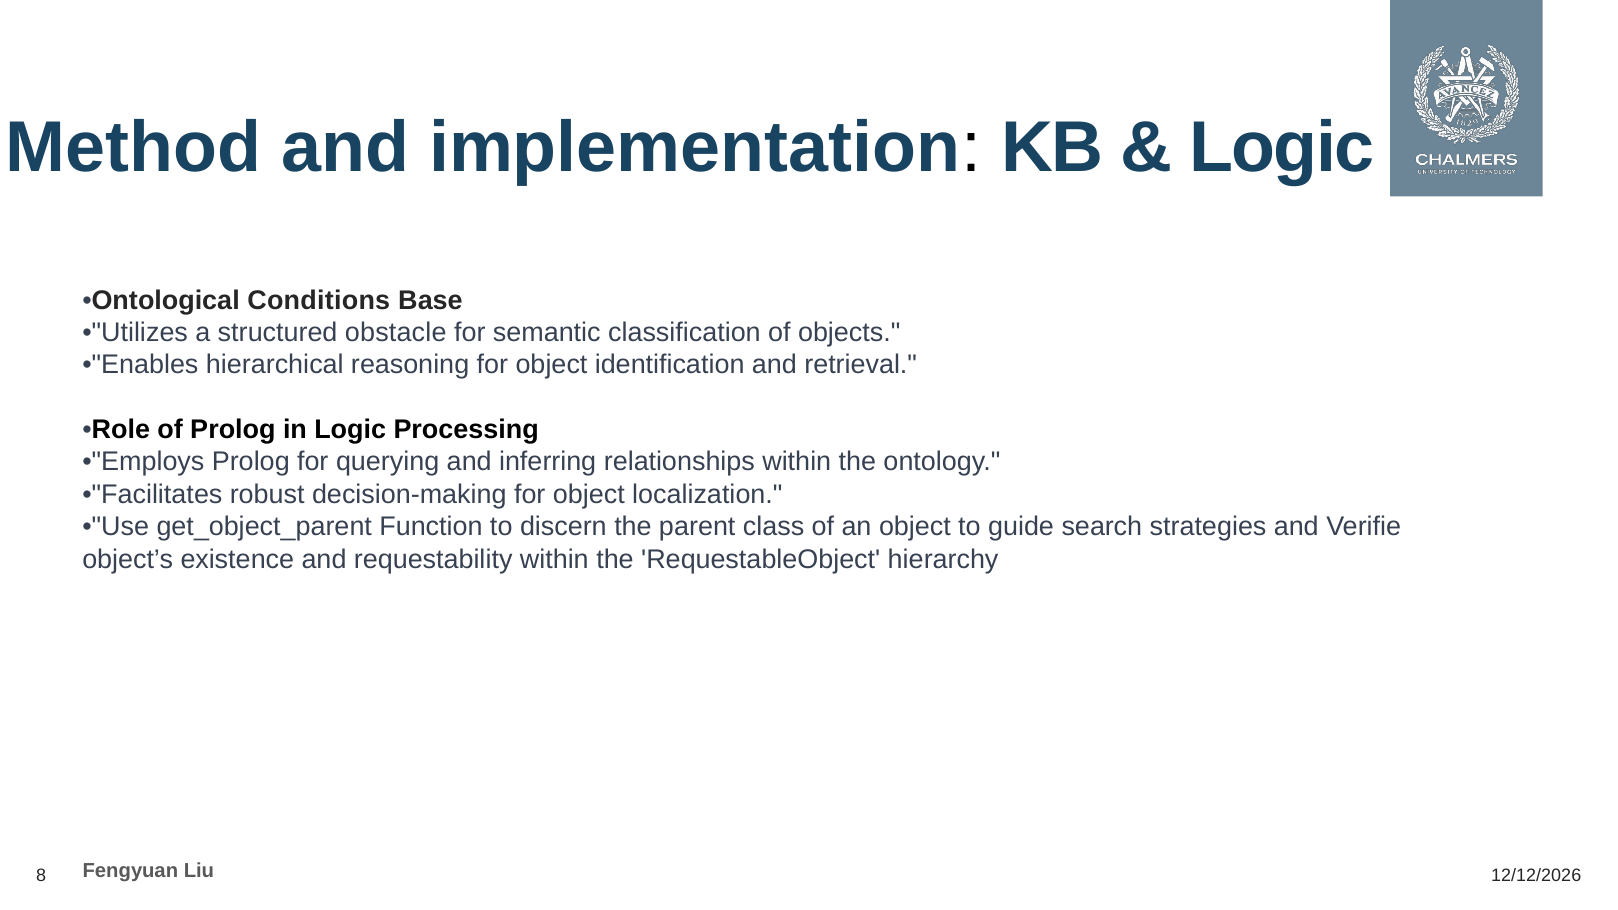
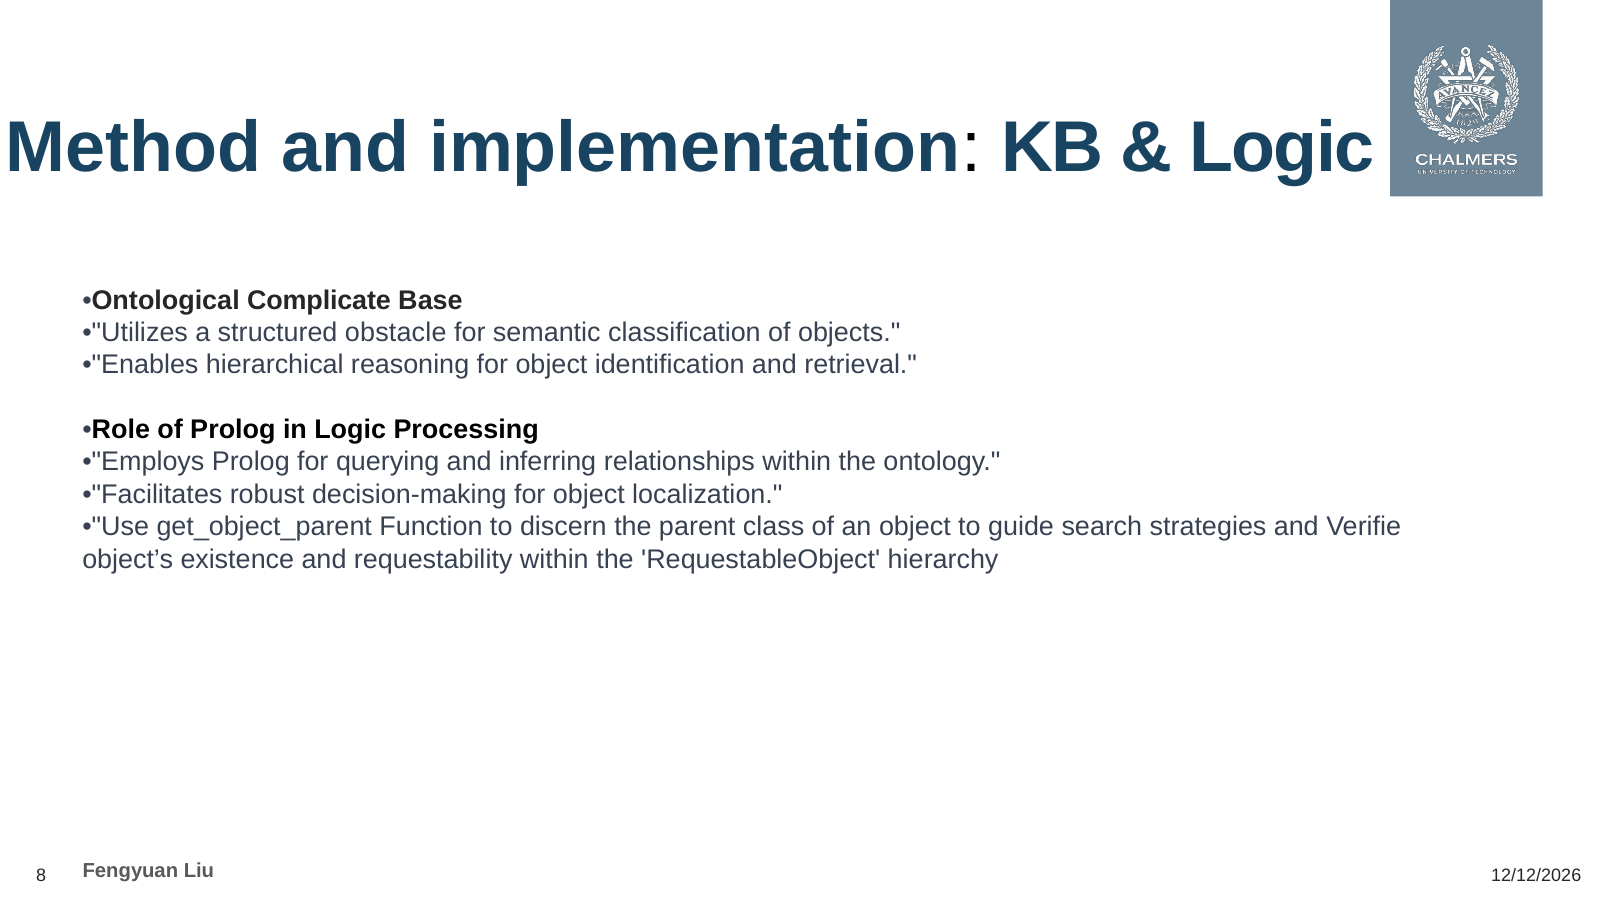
Conditions: Conditions -> Complicate (319, 300)
